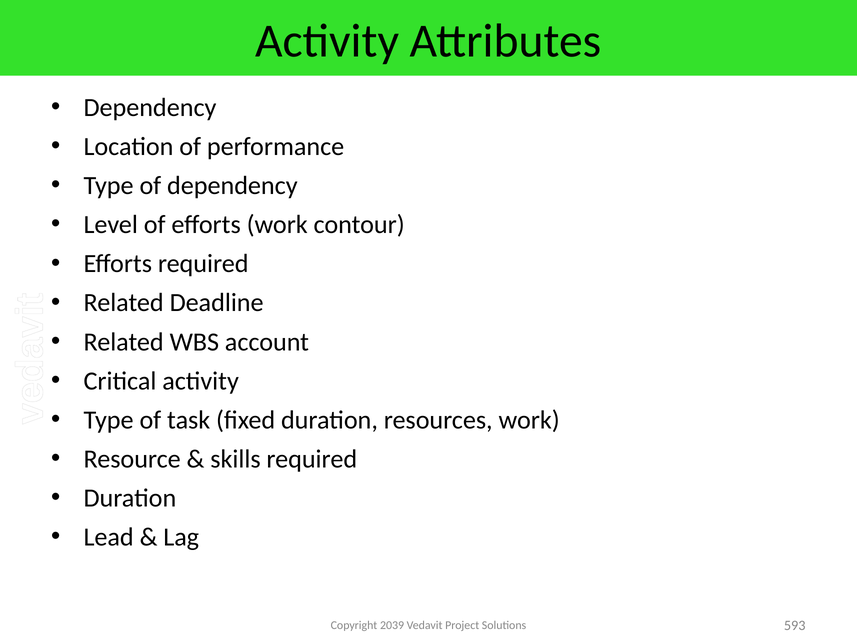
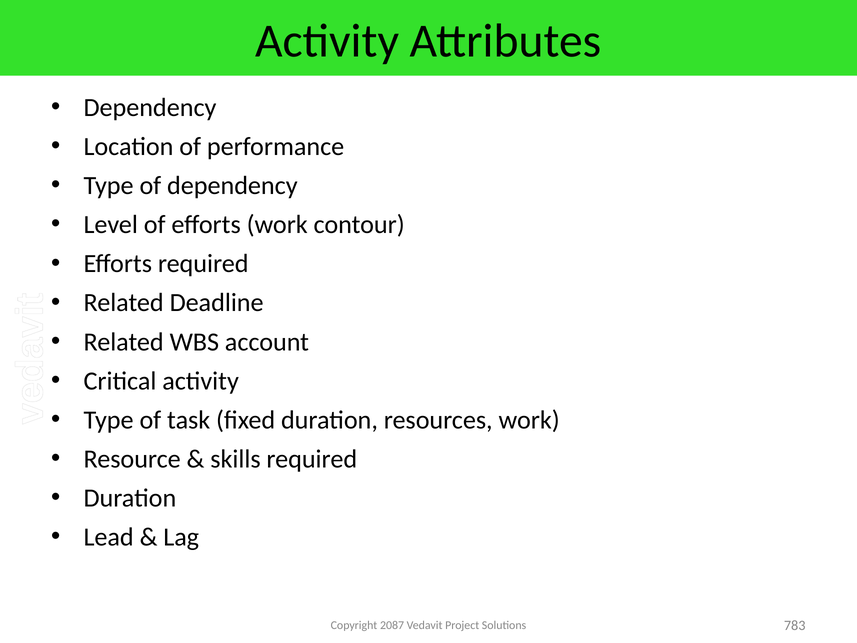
2039: 2039 -> 2087 (392, 625)
593: 593 -> 783 (795, 625)
